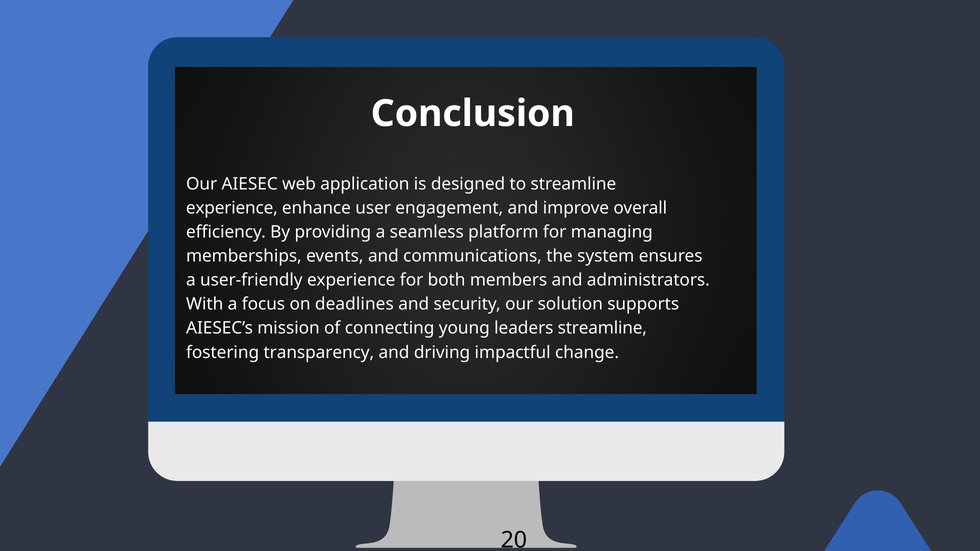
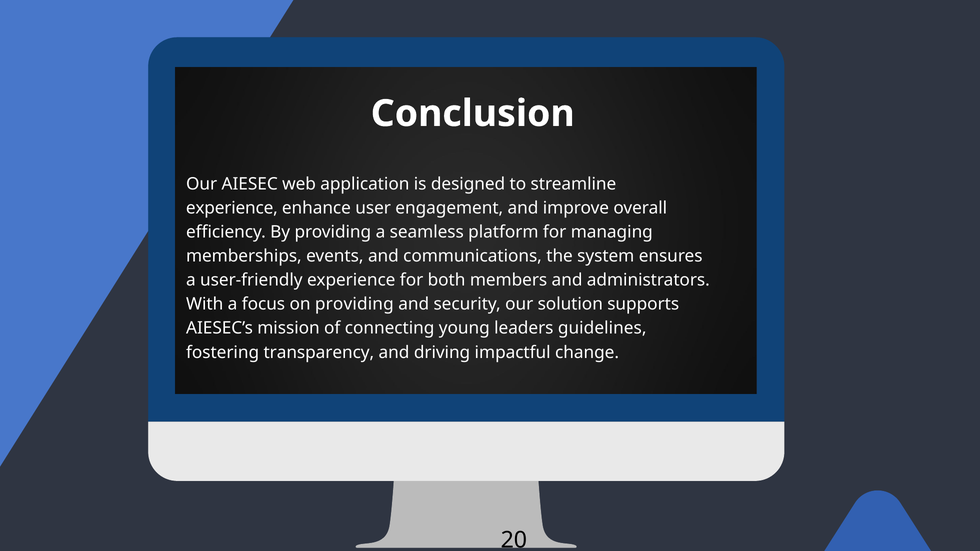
on deadlines: deadlines -> providing (354, 304)
leaders streamline: streamline -> guidelines (602, 328)
